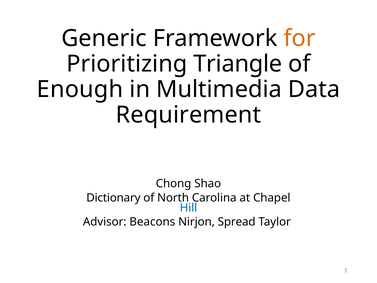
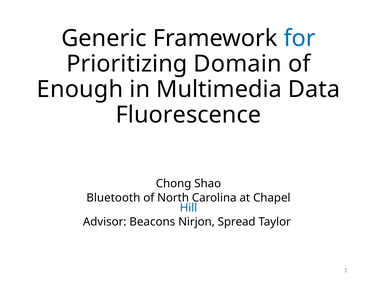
for colour: orange -> blue (300, 38)
Triangle: Triangle -> Domain (238, 64)
Requirement: Requirement -> Fluorescence (188, 115)
Dictionary: Dictionary -> Bluetooth (113, 198)
